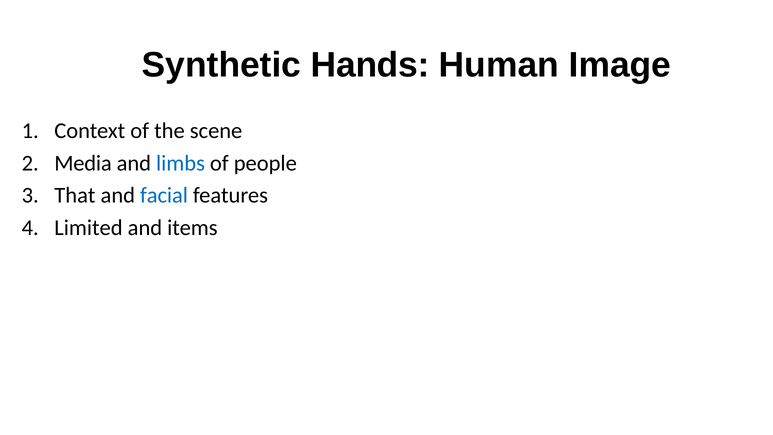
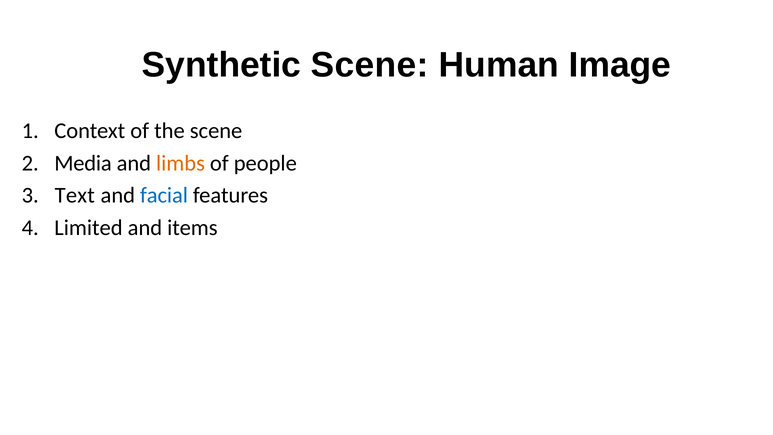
Synthetic Hands: Hands -> Scene (370, 65)
limbs colour: blue -> orange (181, 163)
That: That -> Text (75, 195)
